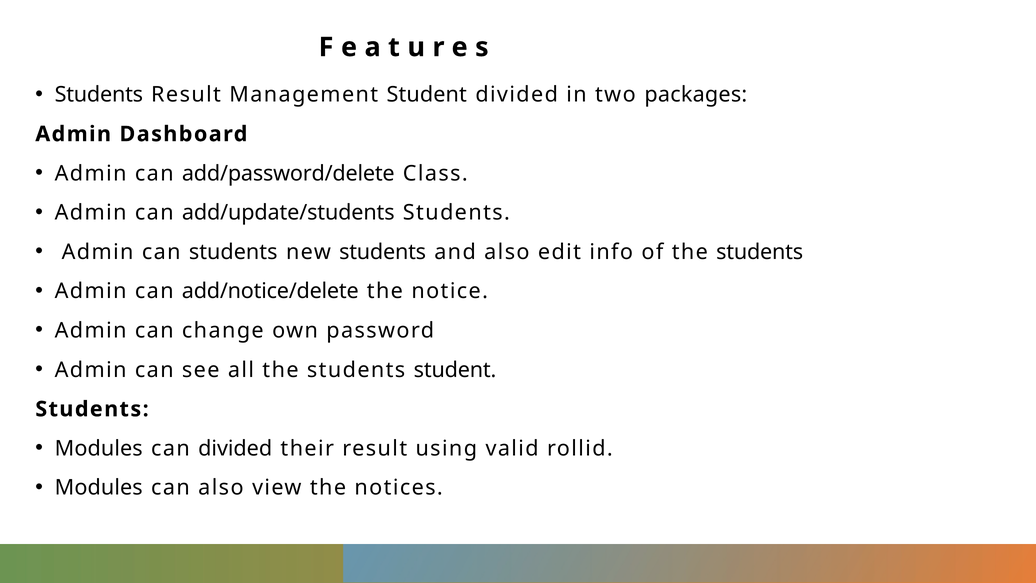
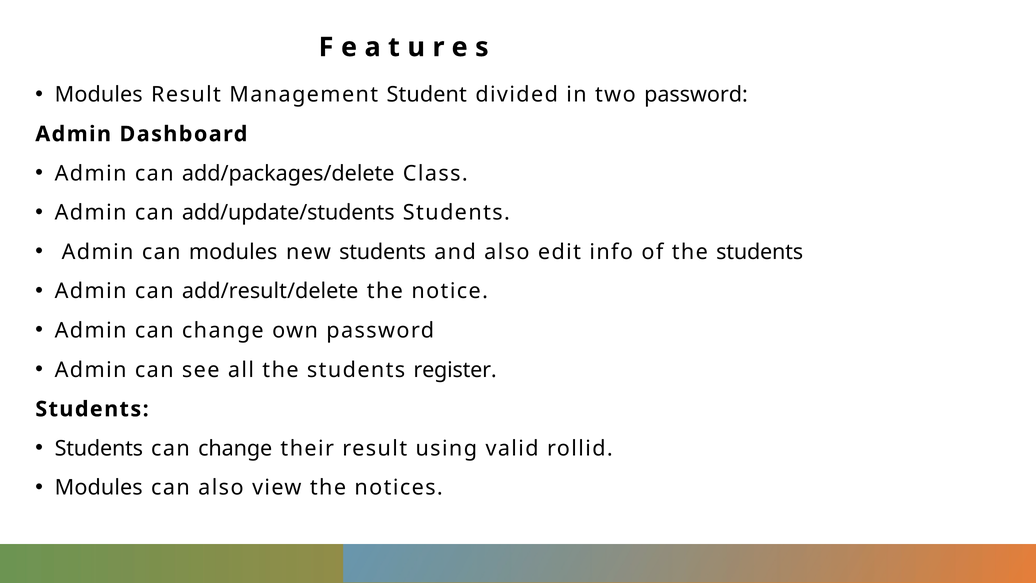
Students: Students -> Modules (99, 95)
two packages: packages -> password (696, 95)
add/password/delete: add/password/delete -> add/packages/delete (288, 173)
can students: students -> modules (233, 252)
add/notice/delete: add/notice/delete -> add/result/delete (270, 291)
students student: student -> register (455, 370)
Modules: Modules -> Students (99, 448)
divided: divided -> change (235, 448)
